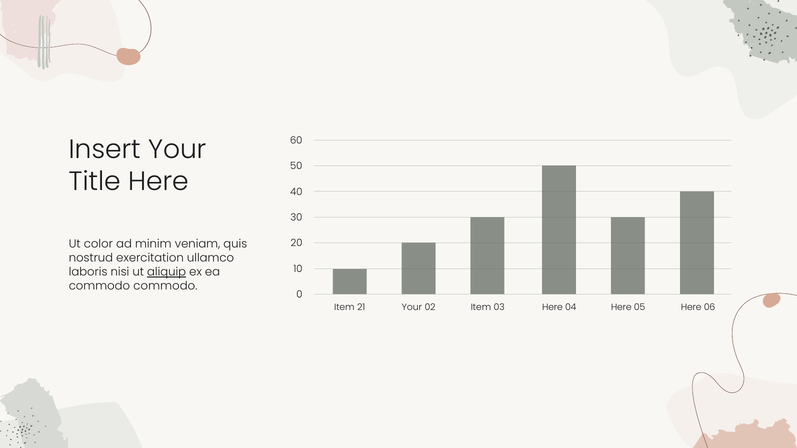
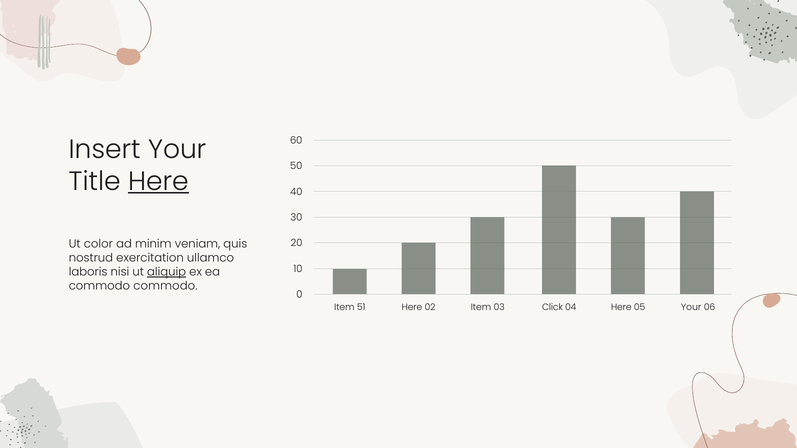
Here underline: none -> present (158, 181)
21: 21 -> 51 (361, 307)
Your: Your -> Here (412, 307)
03 Here: Here -> Click (552, 307)
05 Here: Here -> Your (691, 307)
